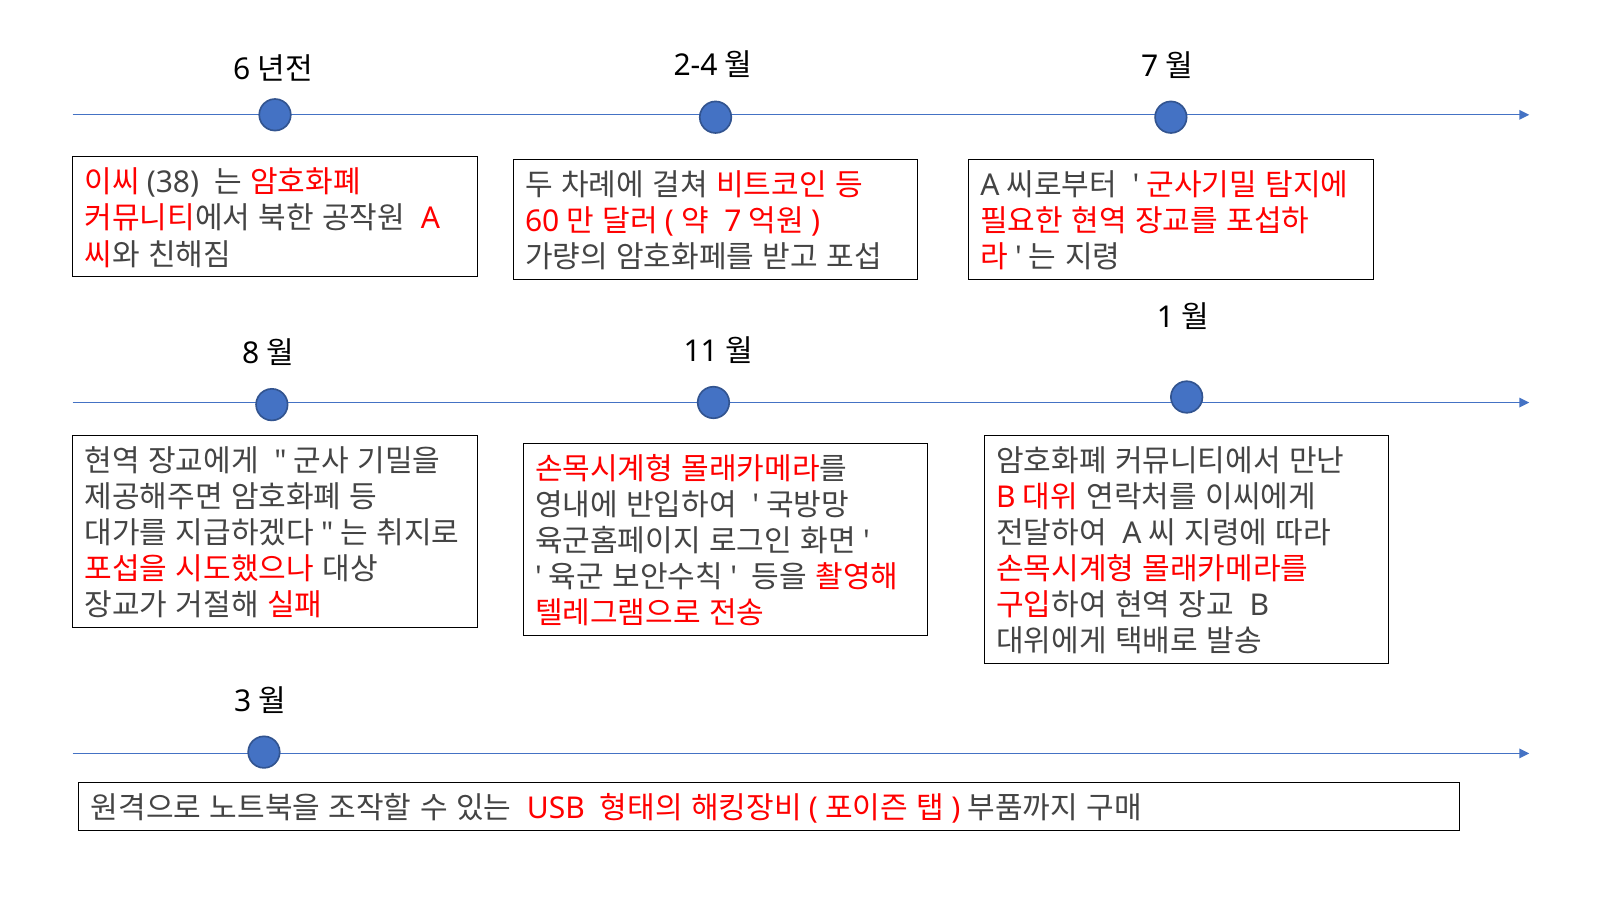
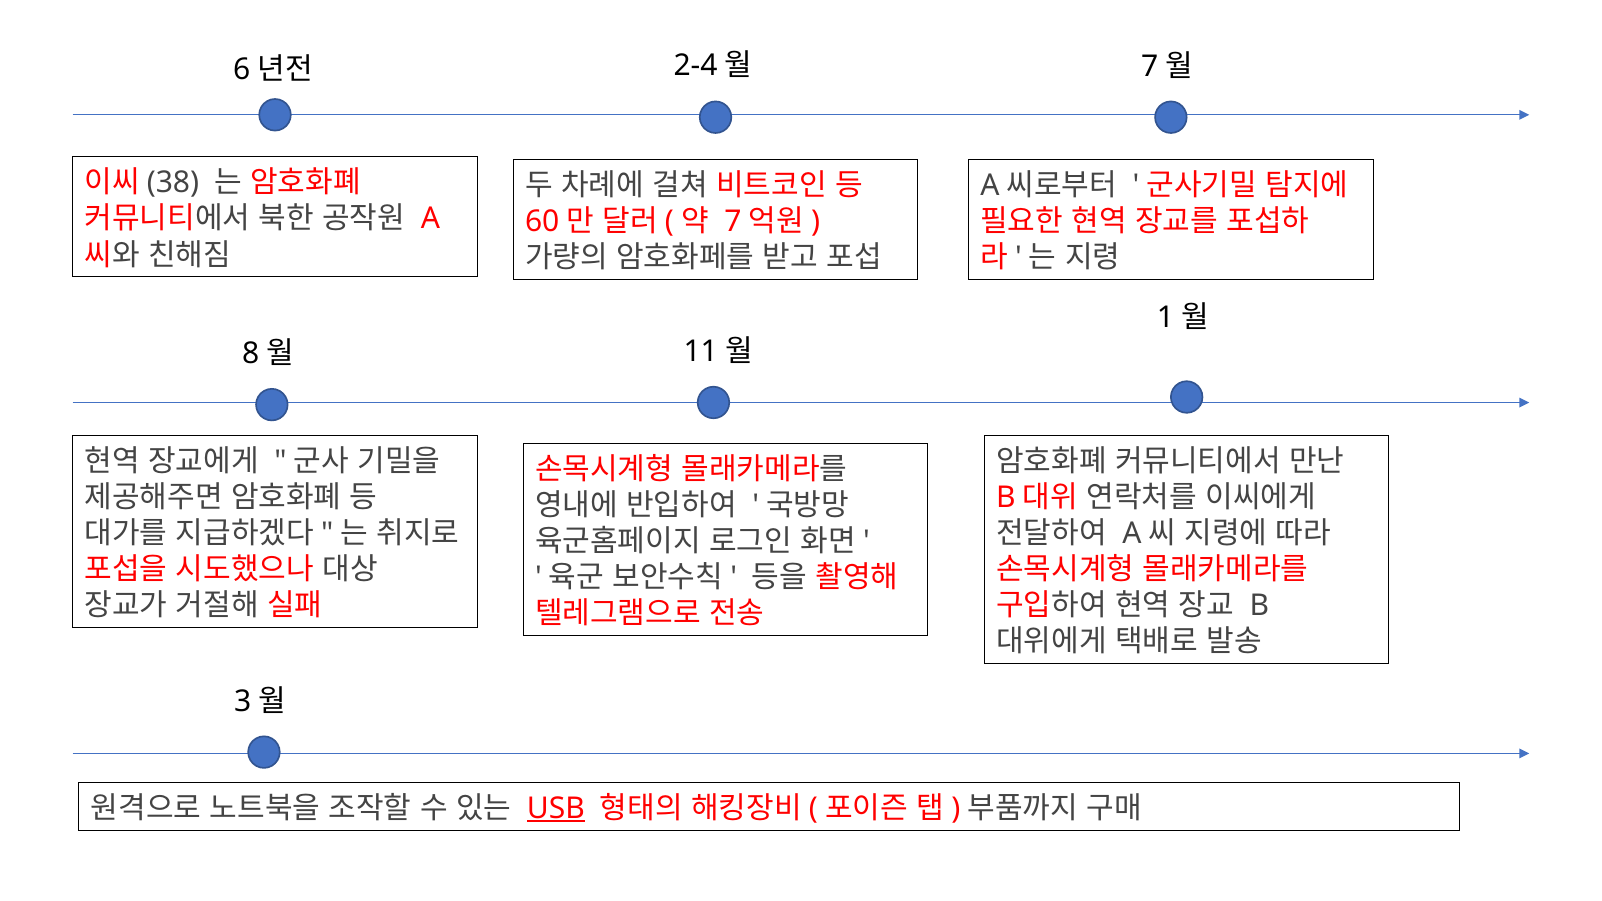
USB underline: none -> present (556, 809)
